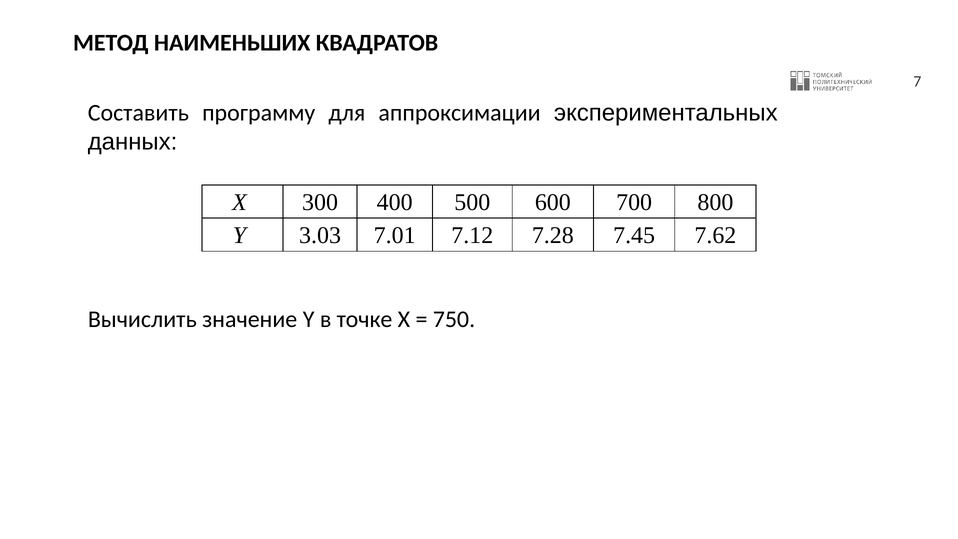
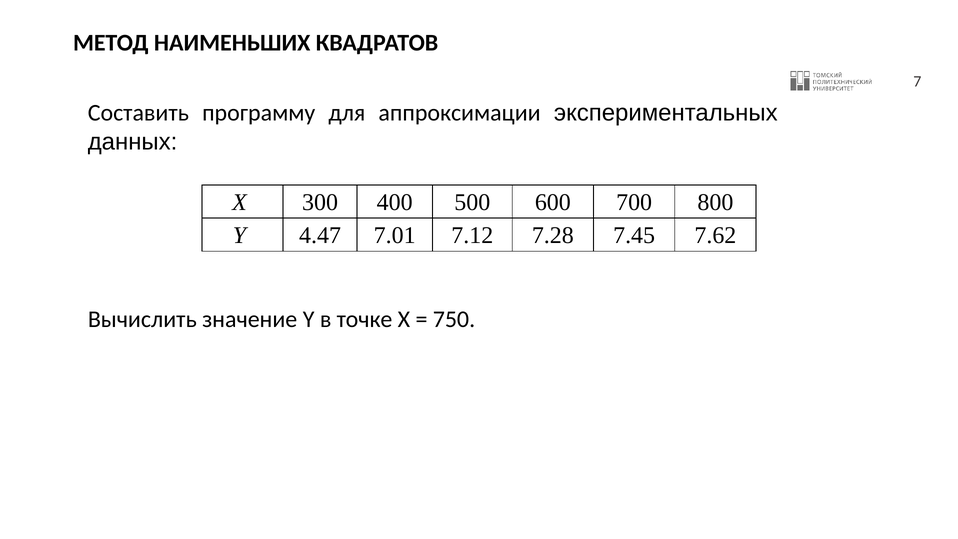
3.03: 3.03 -> 4.47 (320, 235)
